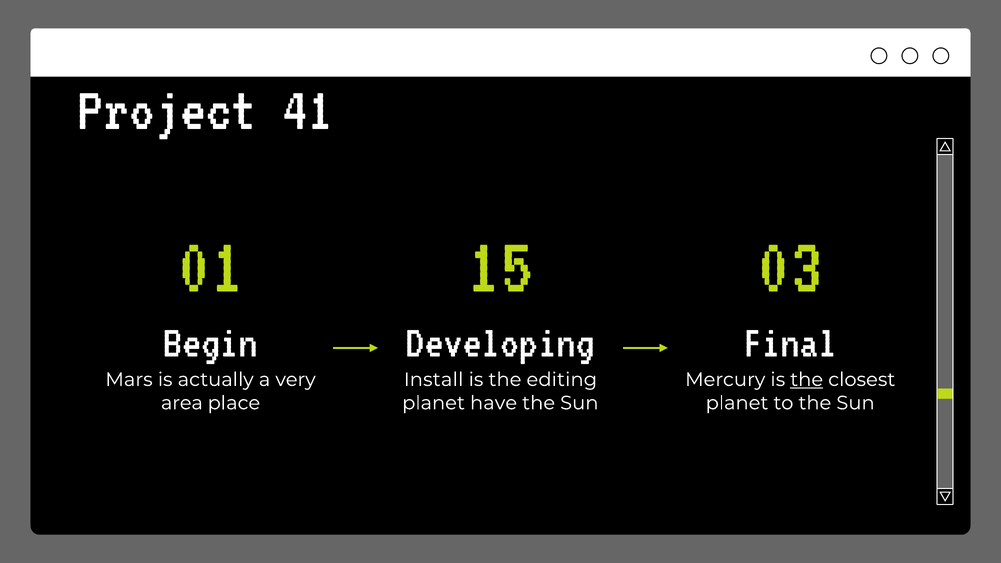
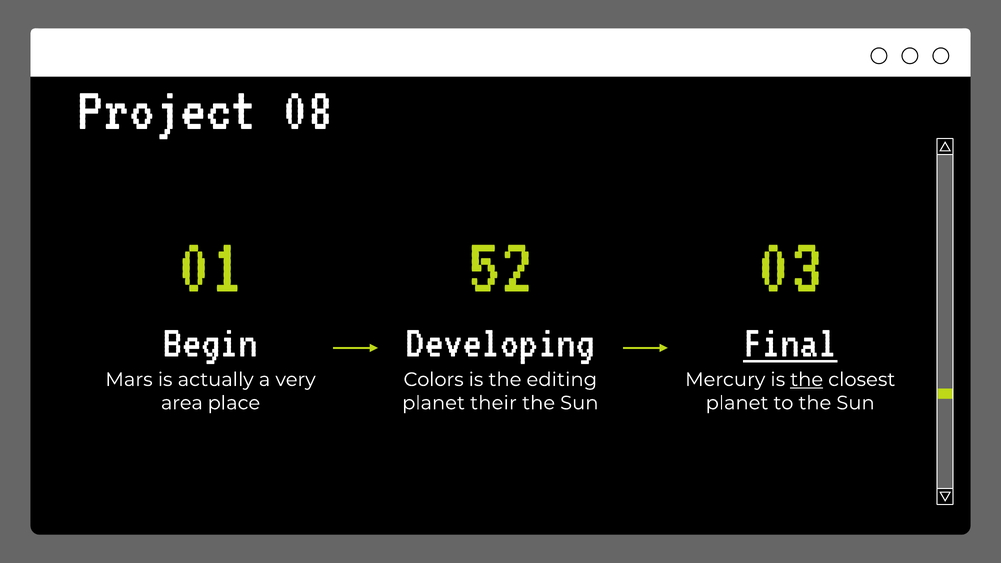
41: 41 -> 08 (308, 108)
15: 15 -> 52 (500, 264)
Final underline: none -> present (790, 341)
Install: Install -> Colors (434, 380)
have: have -> their (493, 403)
